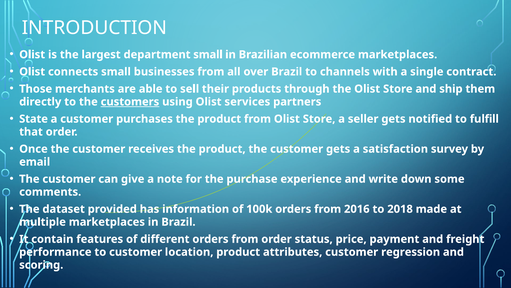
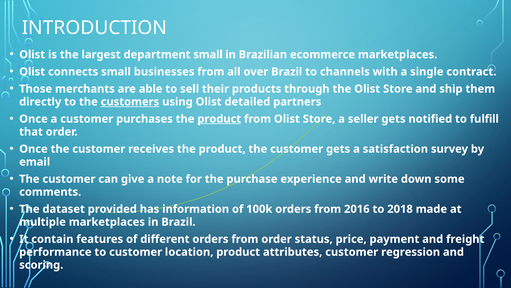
services: services -> detailed (247, 102)
State: State -> Once (33, 119)
product underline: none -> present (219, 119)
